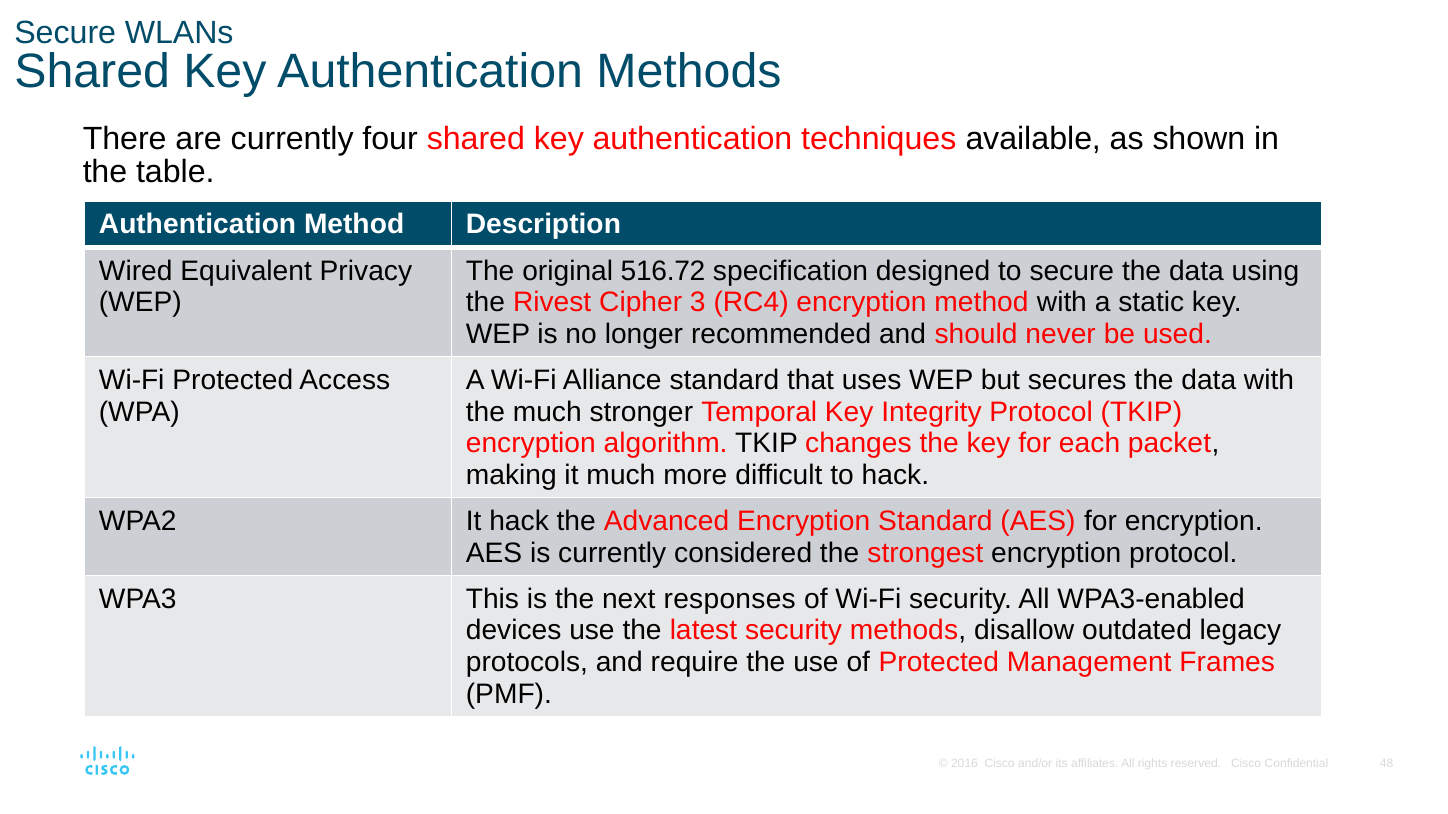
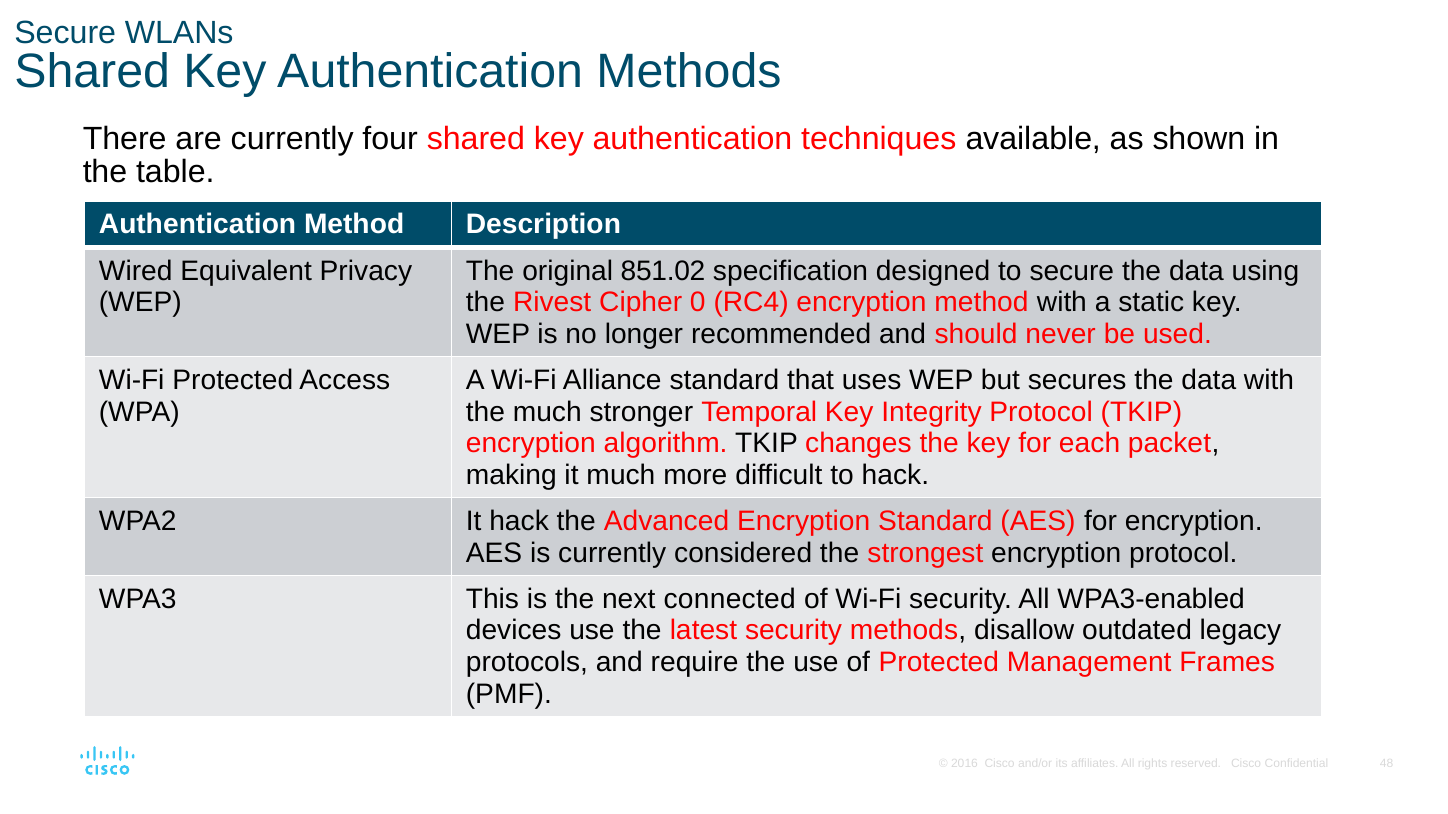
516.72: 516.72 -> 851.02 (663, 271)
3: 3 -> 0 (698, 303)
responses: responses -> connected (730, 599)
